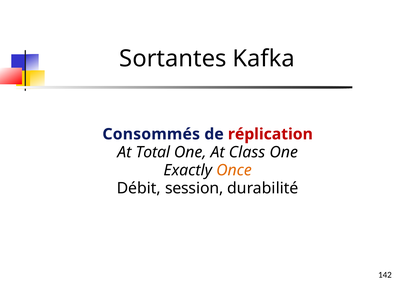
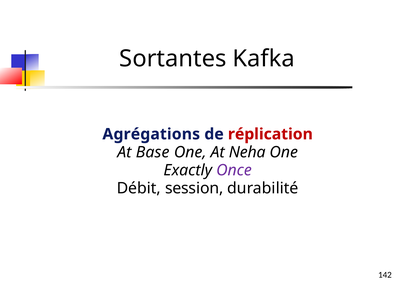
Consommés: Consommés -> Agrégations (151, 134)
Total: Total -> Base (153, 152)
Class: Class -> Neha (247, 152)
Once colour: orange -> purple (234, 170)
